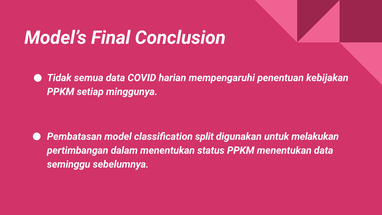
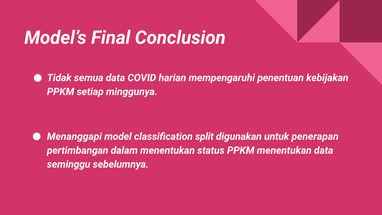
Pembatasan: Pembatasan -> Menanggapi (74, 136)
melakukan: melakukan -> penerapan (315, 136)
